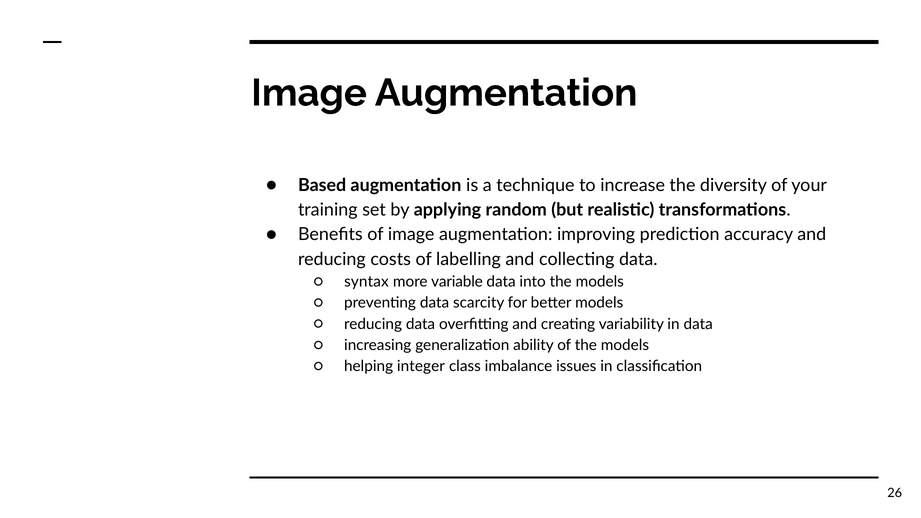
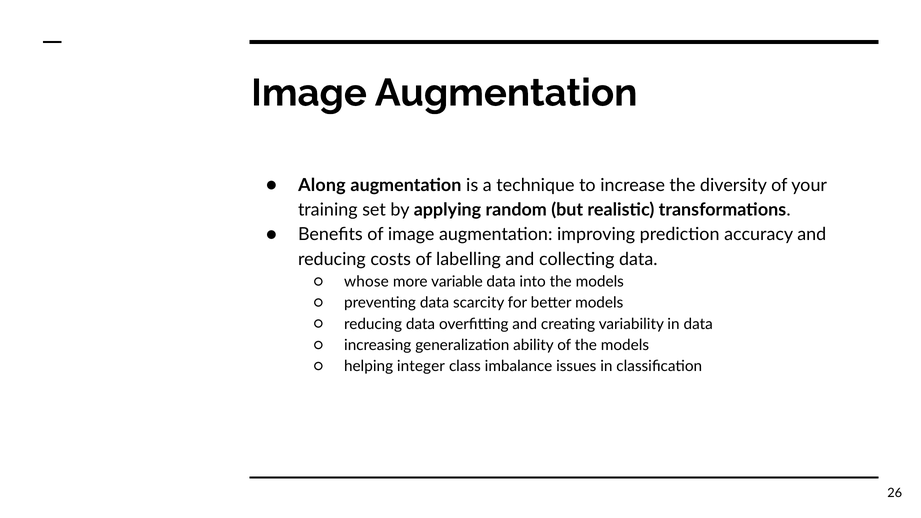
Based: Based -> Along (322, 185)
syntax: syntax -> whose (366, 282)
